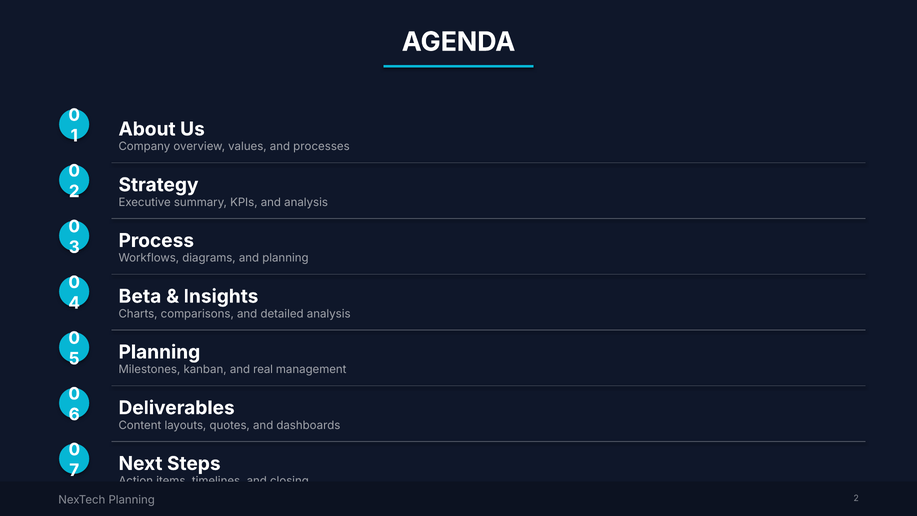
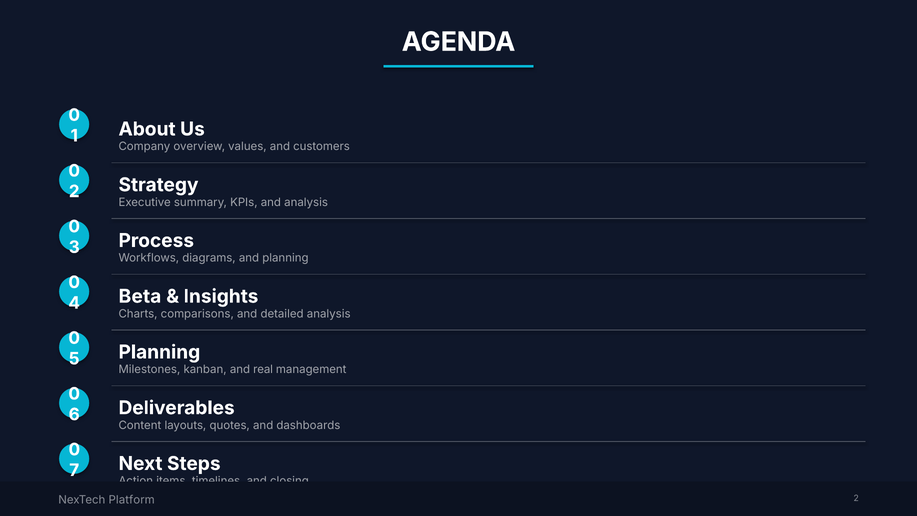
processes: processes -> customers (322, 147)
NexTech Planning: Planning -> Platform (132, 500)
